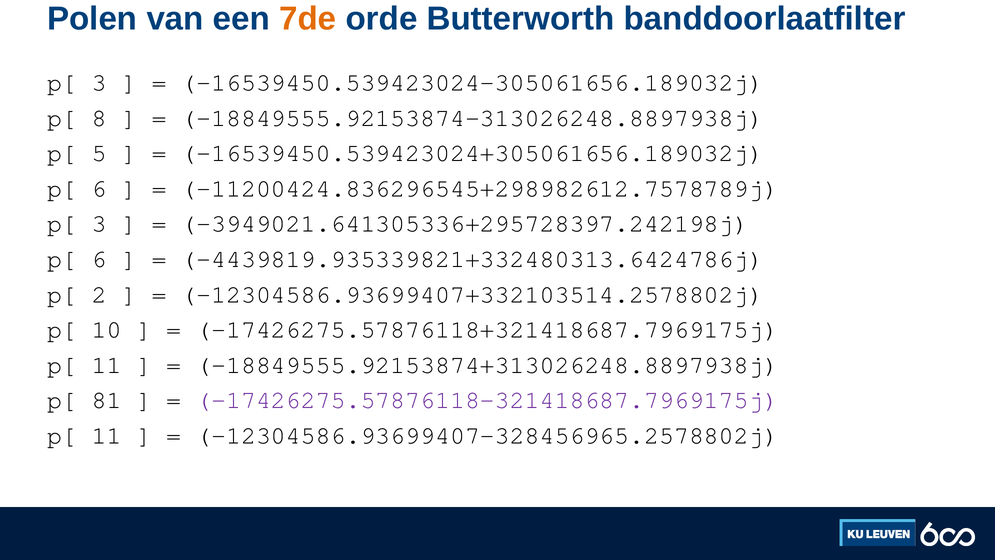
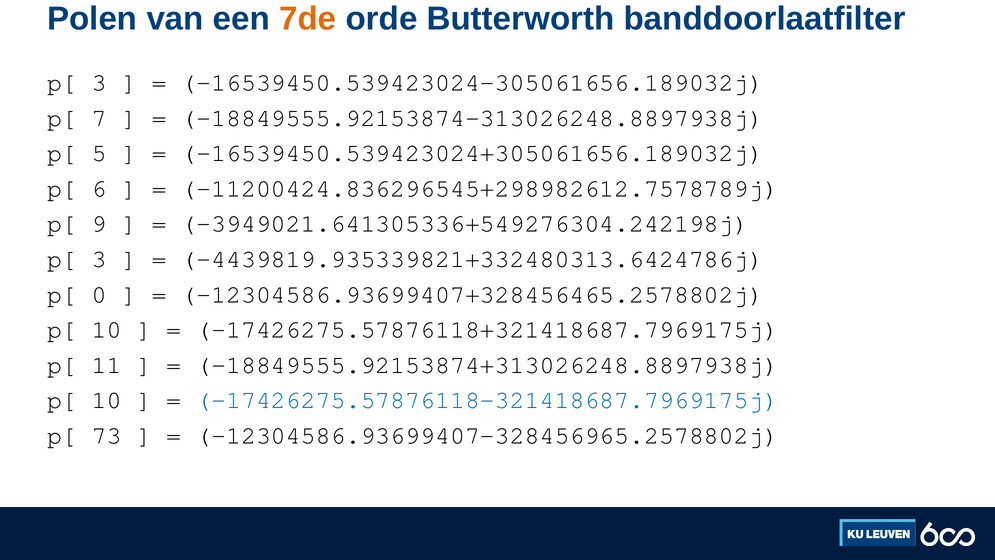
8: 8 -> 7 (99, 118)
3: 3 -> 9 (99, 224)
-3949021.641305336+295728397.242198j: -3949021.641305336+295728397.242198j -> -3949021.641305336+549276304.242198j (465, 224)
6: 6 -> 3 (99, 259)
2: 2 -> 0 (99, 294)
-12304586.93699407+332103514.2578802j: -12304586.93699407+332103514.2578802j -> -12304586.93699407+328456465.2578802j (473, 294)
81: 81 -> 10 (107, 400)
-17426275.57876118-321418687.7969175j colour: purple -> blue (487, 400)
11: 11 -> 73 (107, 435)
